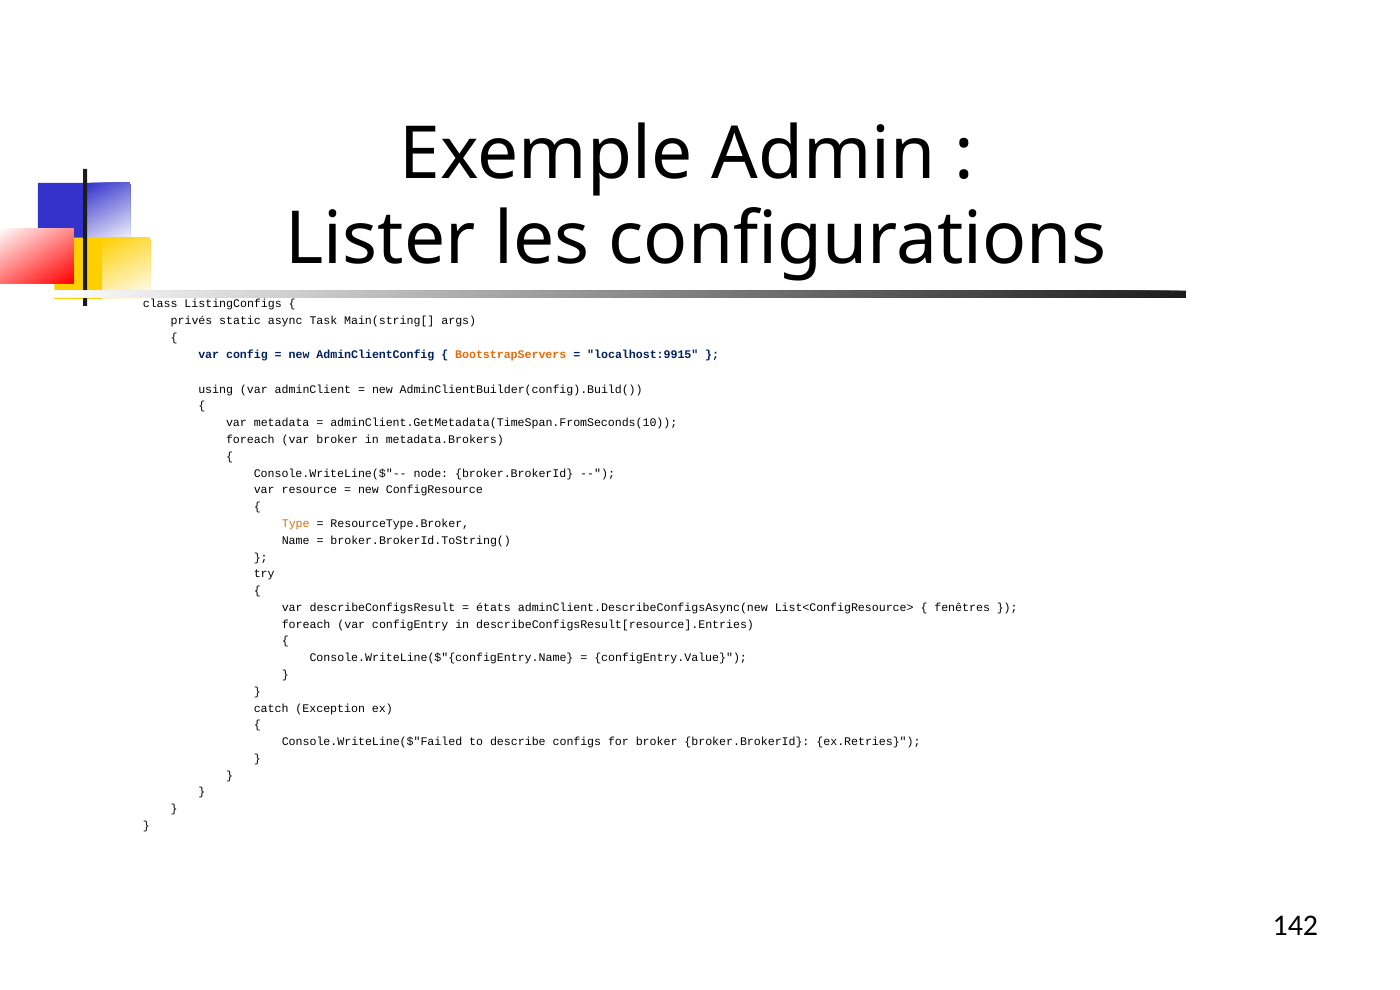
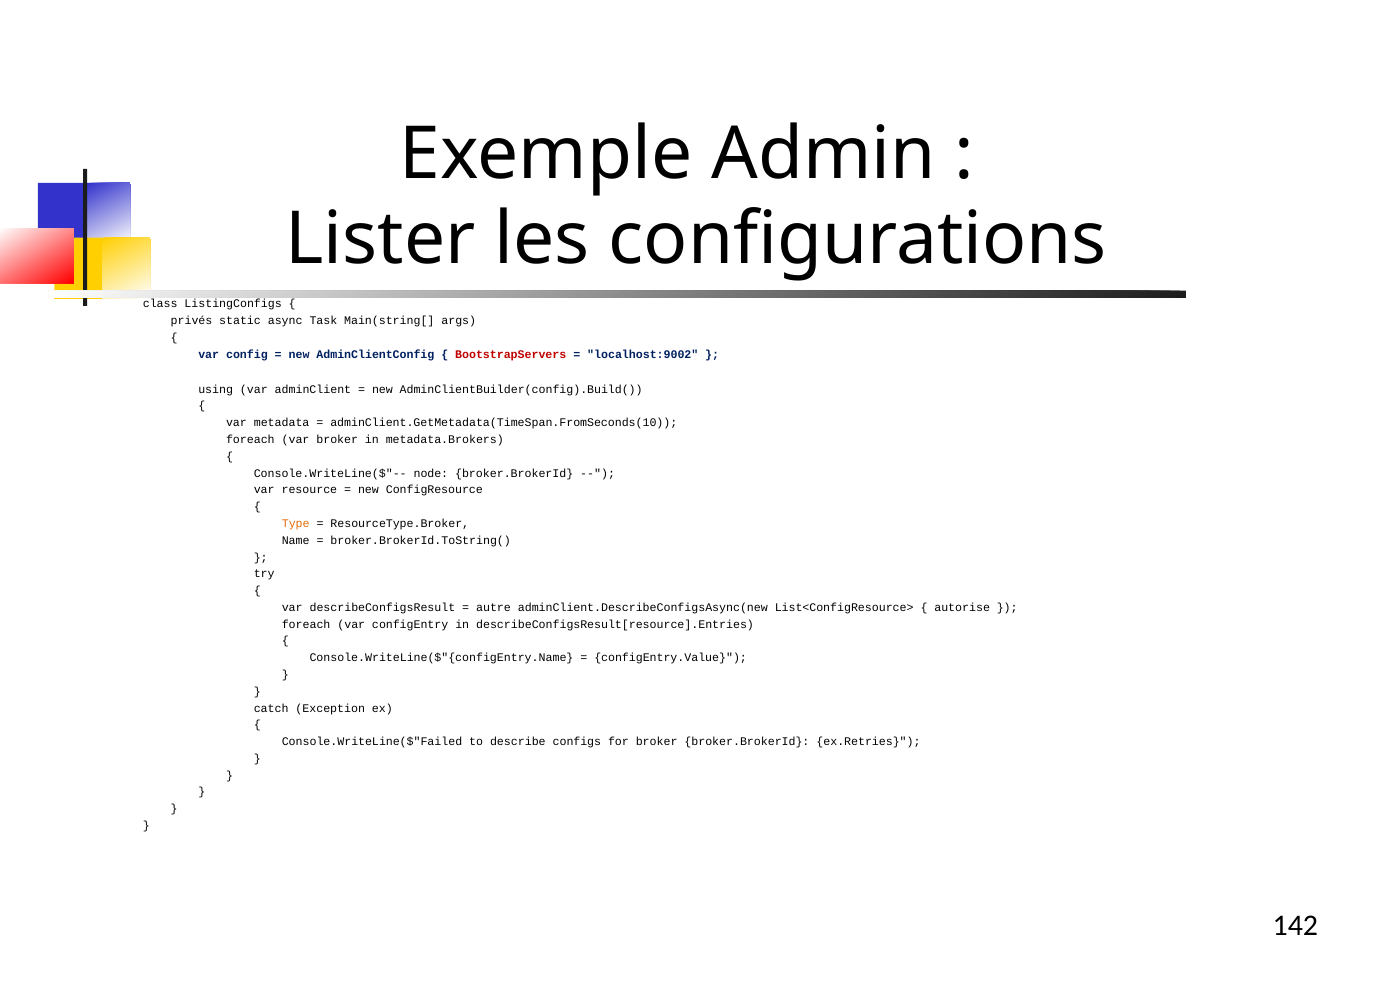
BootstrapServers colour: orange -> red (511, 354)
localhost:9915: localhost:9915 -> localhost:9002 (643, 354)
états: états -> autre (494, 607)
fenêtres: fenêtres -> autorise (962, 607)
